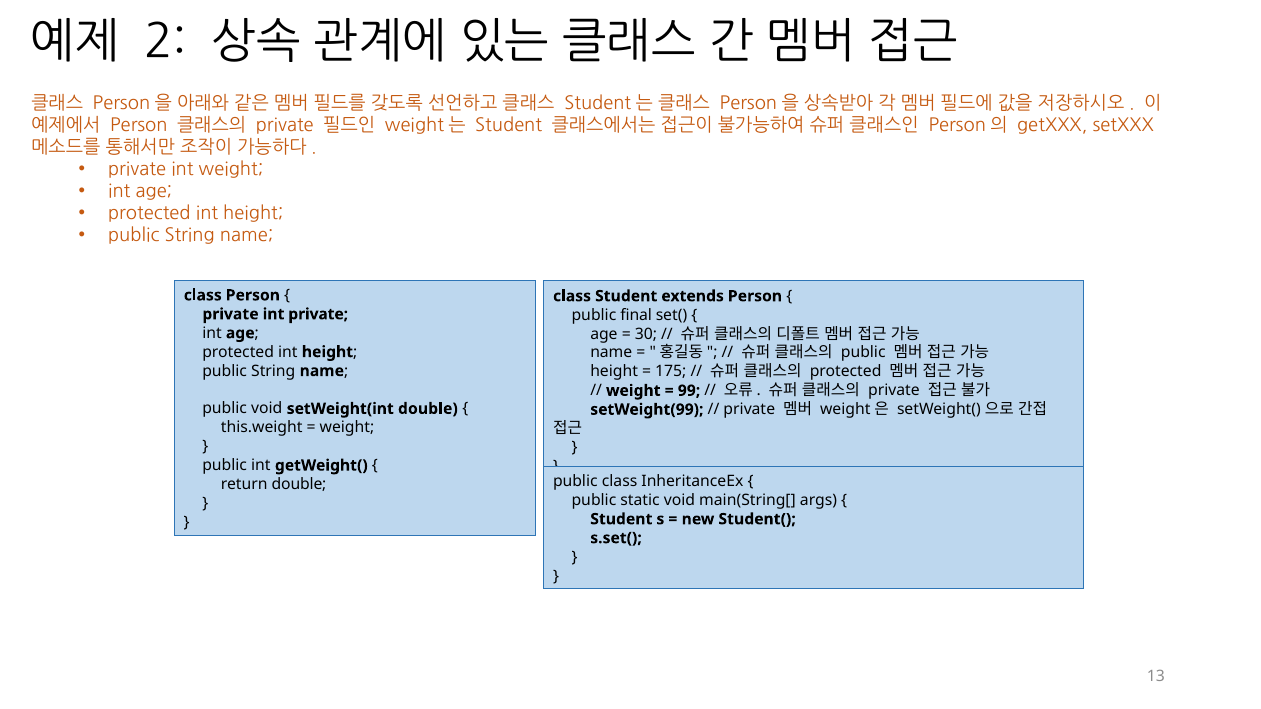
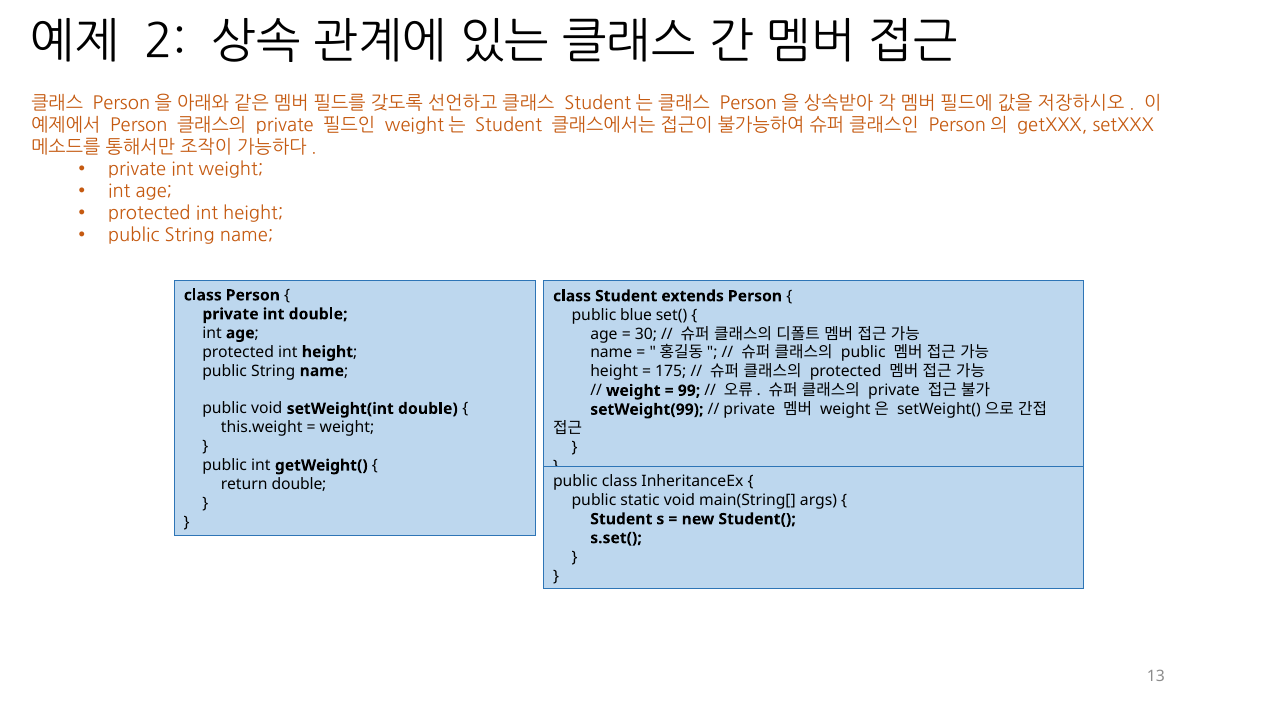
final: final -> blue (636, 315)
int private: private -> double (318, 314)
